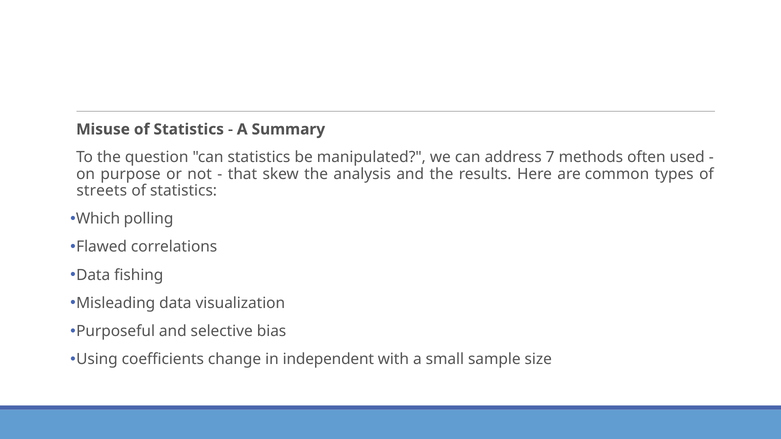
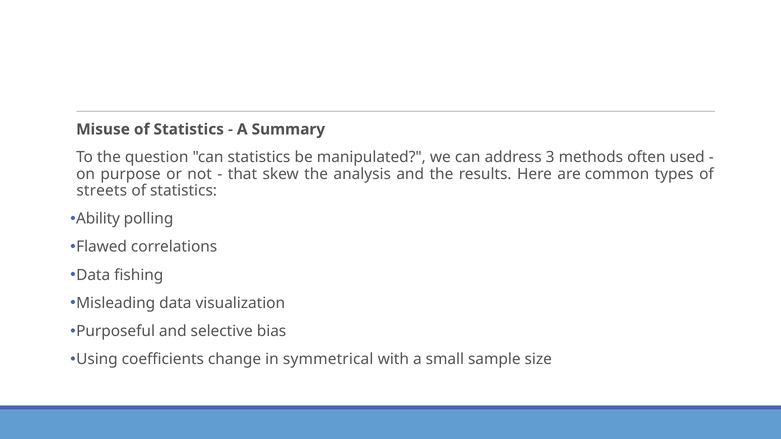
7: 7 -> 3 (550, 158)
Which: Which -> Ability (98, 219)
independent: independent -> symmetrical (328, 359)
